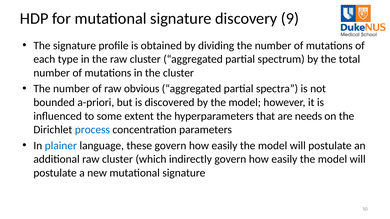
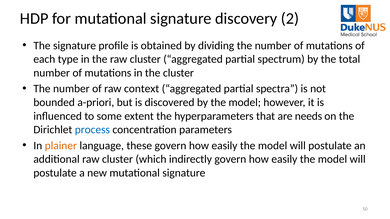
9: 9 -> 2 (290, 19)
obvious: obvious -> context (142, 89)
plainer colour: blue -> orange (61, 146)
